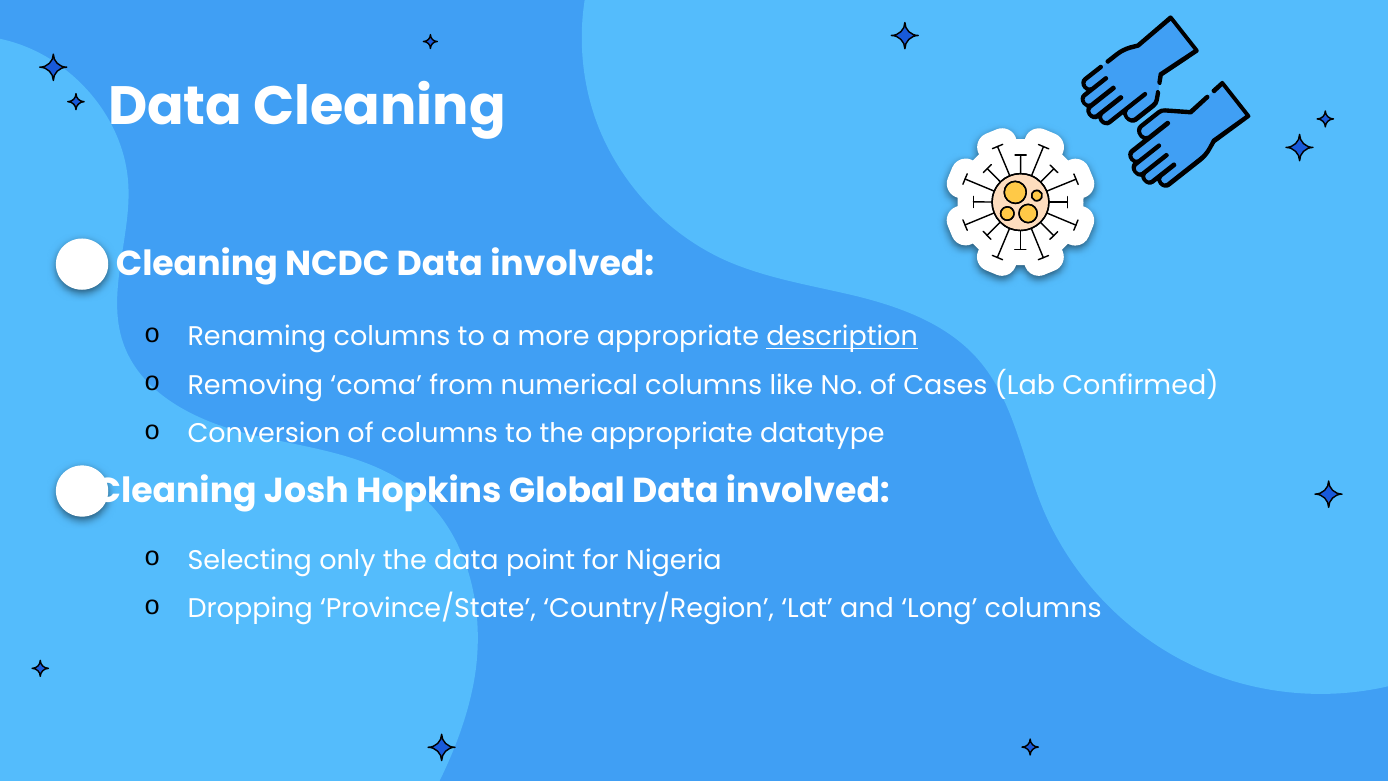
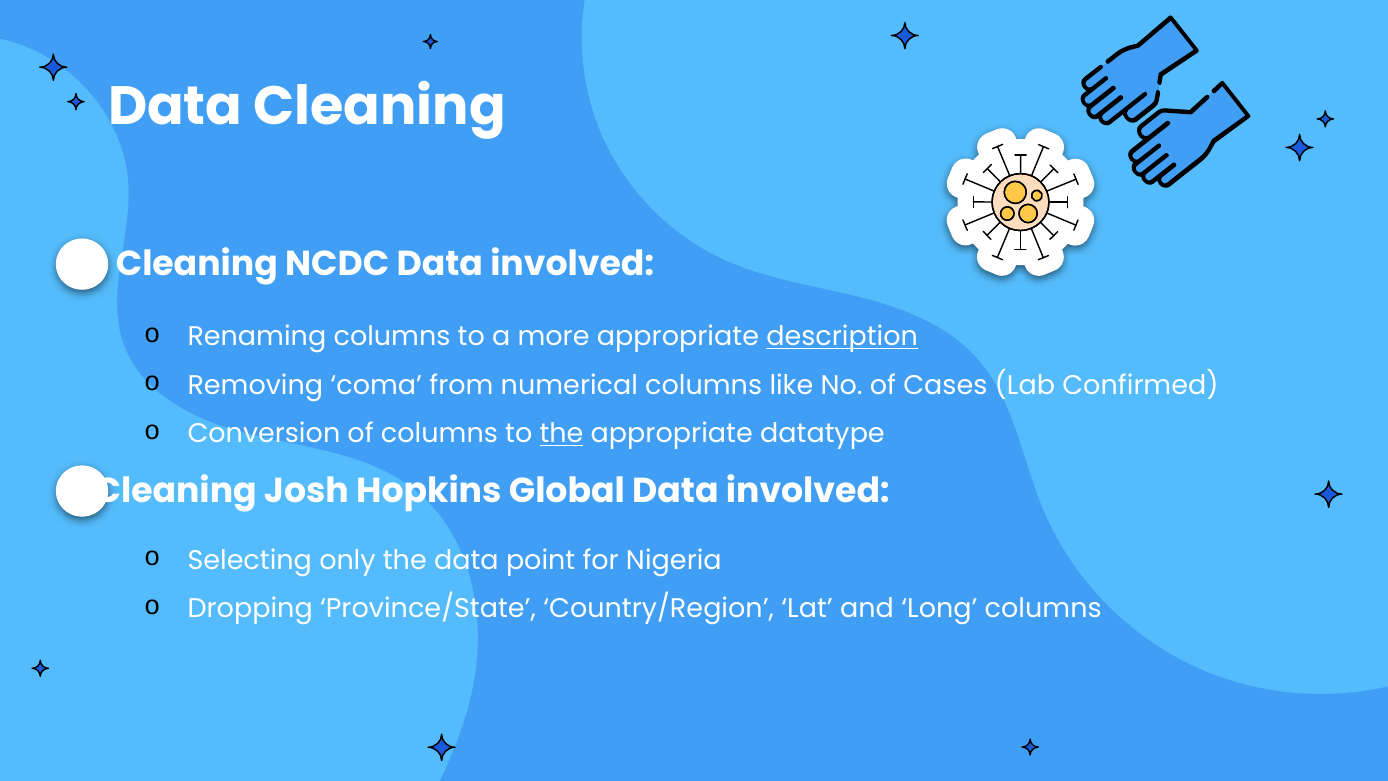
the underline: none -> present (561, 434)
